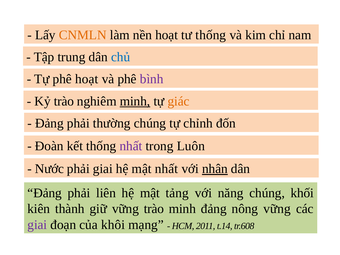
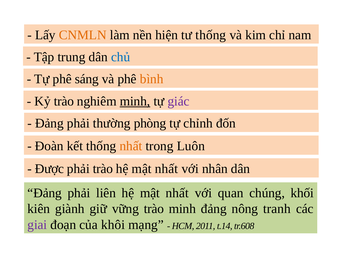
nền hoạt: hoạt -> hiện (167, 35)
phê hoạt: hoạt -> sáng (87, 79)
bình colour: purple -> orange (152, 79)
giác colour: orange -> purple (179, 101)
thường chúng: chúng -> phòng (150, 123)
nhất colour: purple -> orange (131, 146)
Nước: Nước -> Được (49, 169)
phải giai: giai -> trào (103, 169)
nhân underline: present -> none (215, 169)
liên hệ mật tảng: tảng -> nhất (177, 193)
năng: năng -> quan (231, 193)
thành: thành -> giành (70, 209)
nông vững: vững -> tranh (277, 209)
